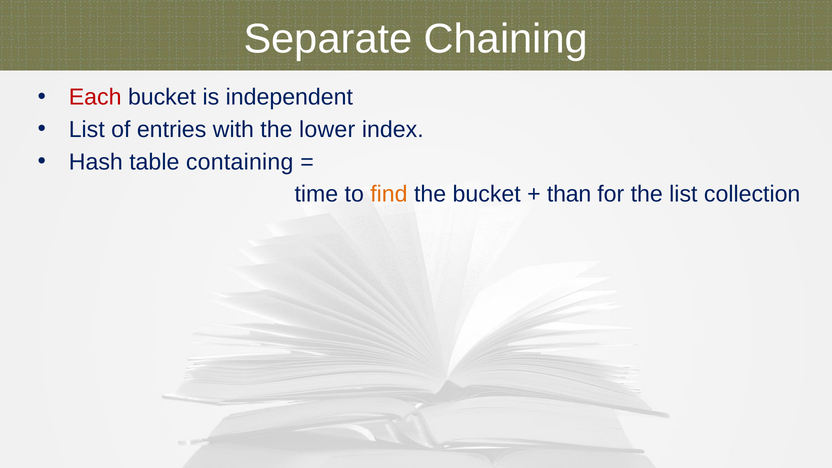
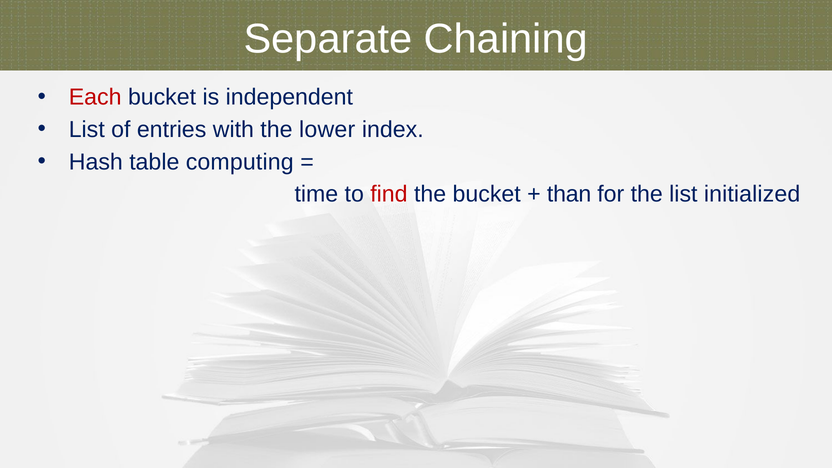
containing: containing -> computing (240, 162)
find colour: orange -> red (389, 194)
collection: collection -> initialized (752, 194)
